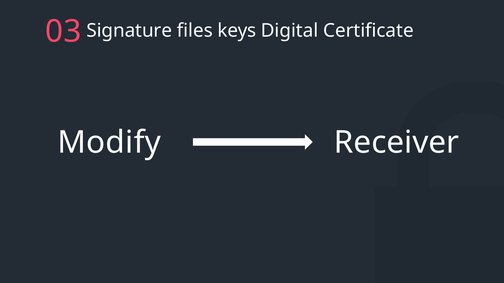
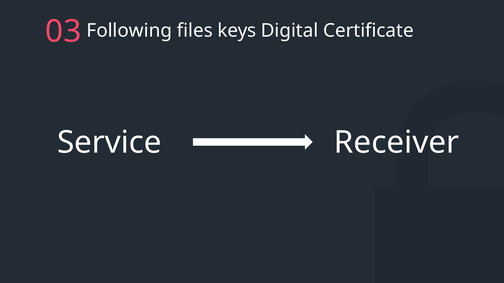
Signature: Signature -> Following (129, 31)
Modify: Modify -> Service (109, 143)
